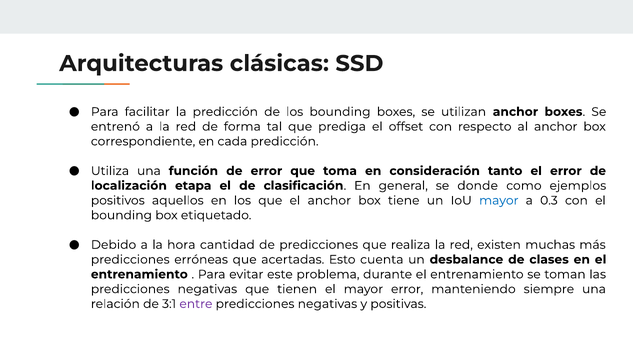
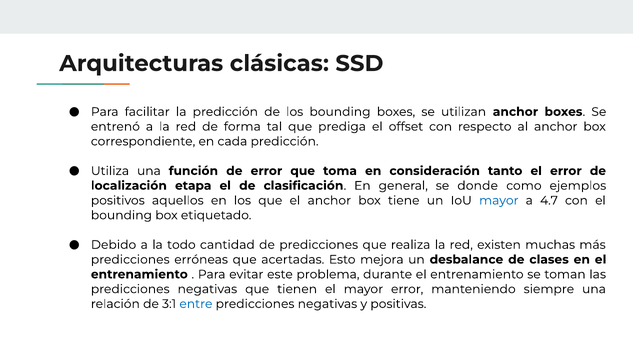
0.3: 0.3 -> 4.7 (549, 200)
hora: hora -> todo (181, 245)
cuenta: cuenta -> mejora (382, 260)
entre colour: purple -> blue (196, 304)
